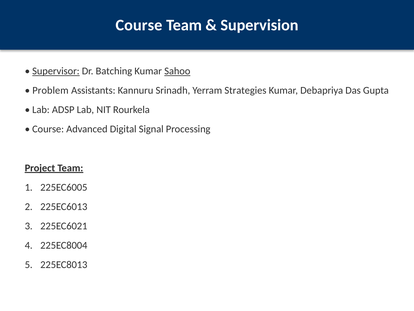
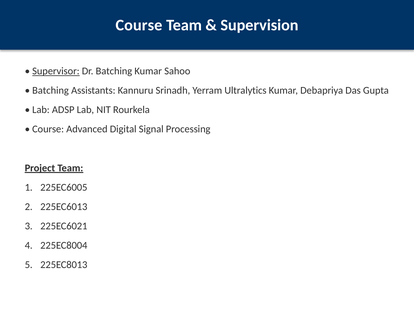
Sahoo underline: present -> none (177, 71)
Problem: Problem -> Batching (51, 90)
Strategies: Strategies -> Ultralytics (245, 90)
